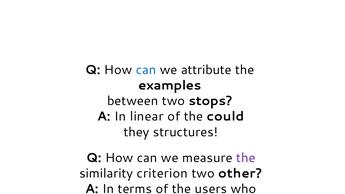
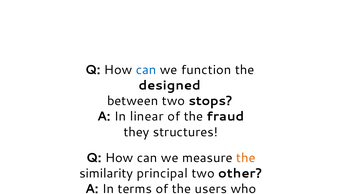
attribute: attribute -> function (206, 70)
examples: examples -> designed (170, 85)
could: could -> fraud (225, 117)
the colour: purple -> orange (246, 158)
criterion: criterion -> principal (162, 173)
